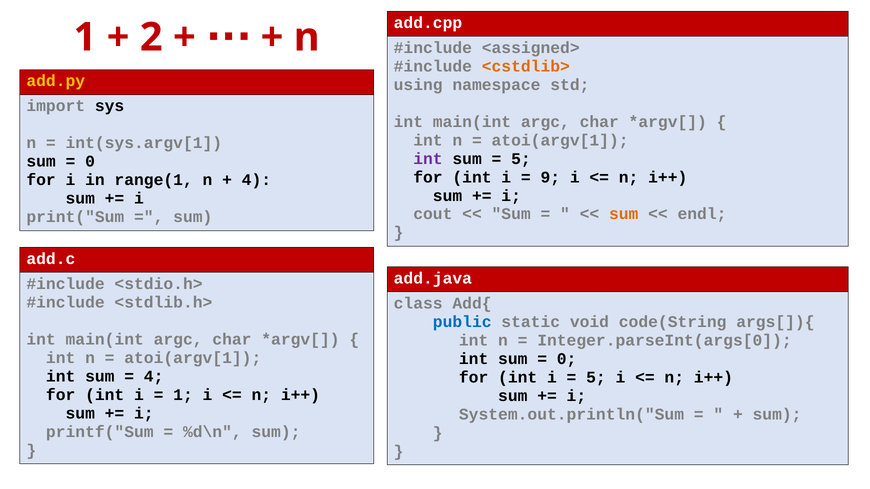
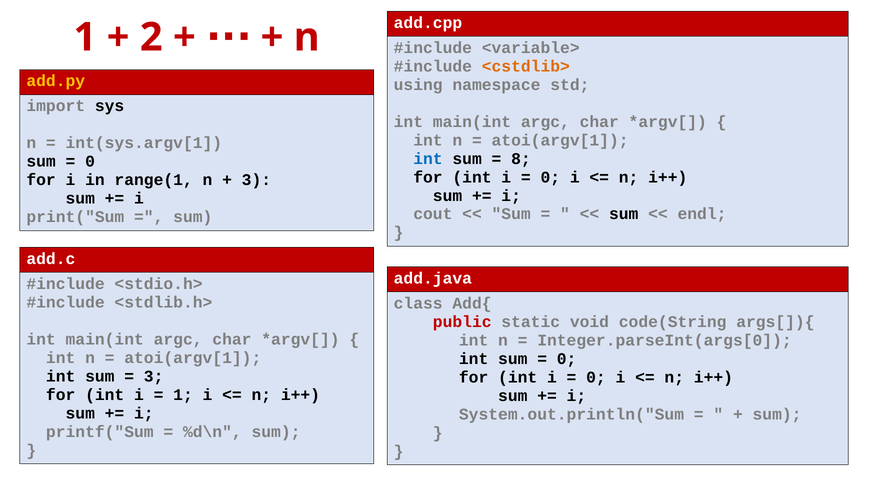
<assigned>: <assigned> -> <variable> (531, 48)
int colour: purple -> blue (428, 159)
5: 5 -> 8 (521, 159)
9: 9 -> 0 (550, 177)
4: 4 -> 3 (256, 180)
sum colour: orange -> black (624, 214)
public colour: blue -> red (462, 322)
4: 4 -> 3 (154, 377)
5: 5 -> 0 (596, 378)
